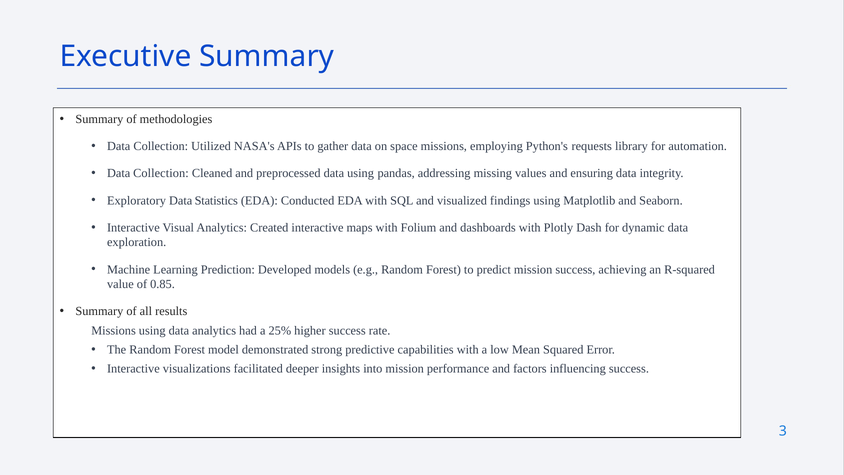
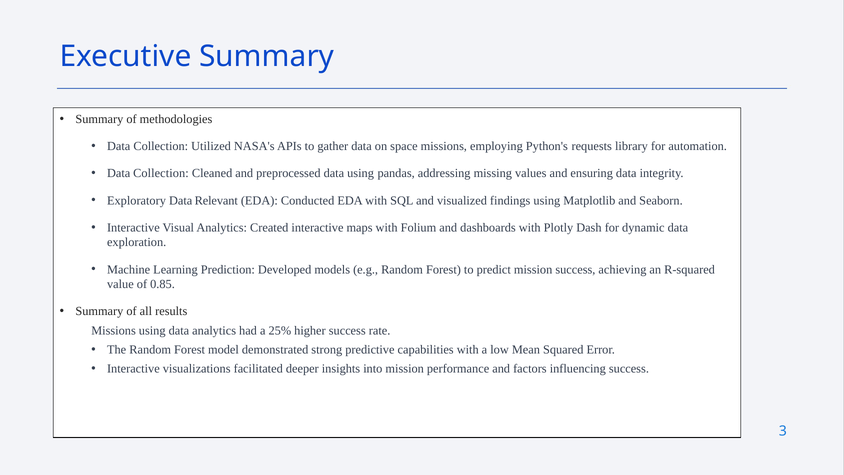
Statistics: Statistics -> Relevant (216, 200)
